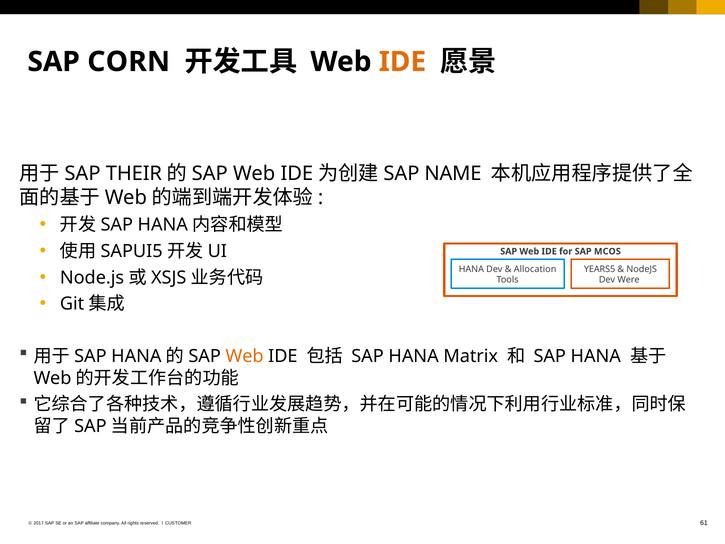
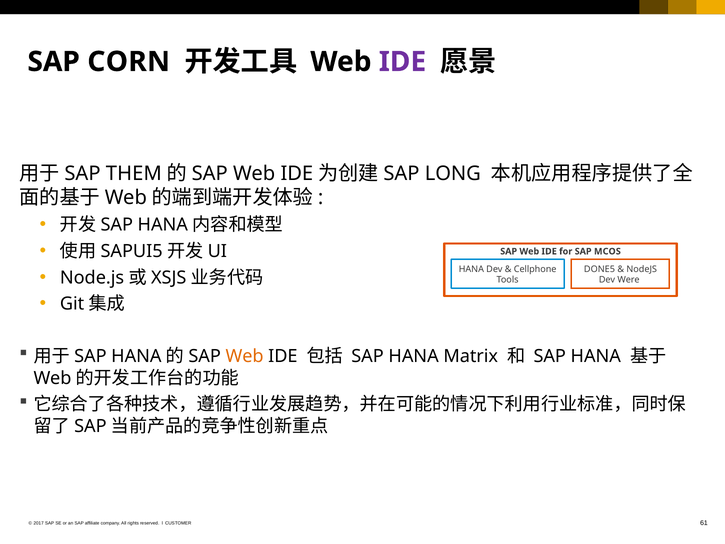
IDE colour: orange -> purple (402, 62)
THEIR: THEIR -> THEM (134, 173)
NAME: NAME -> LONG (453, 173)
Allocation: Allocation -> Cellphone (535, 269)
YEARS5: YEARS5 -> DONE5 (599, 269)
